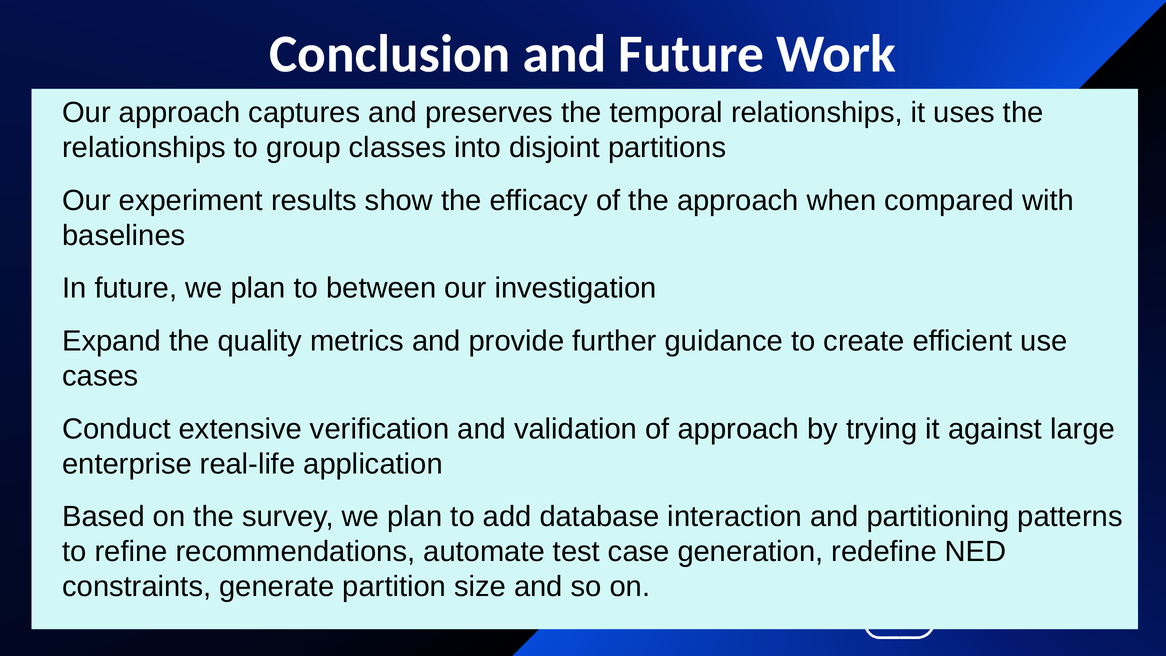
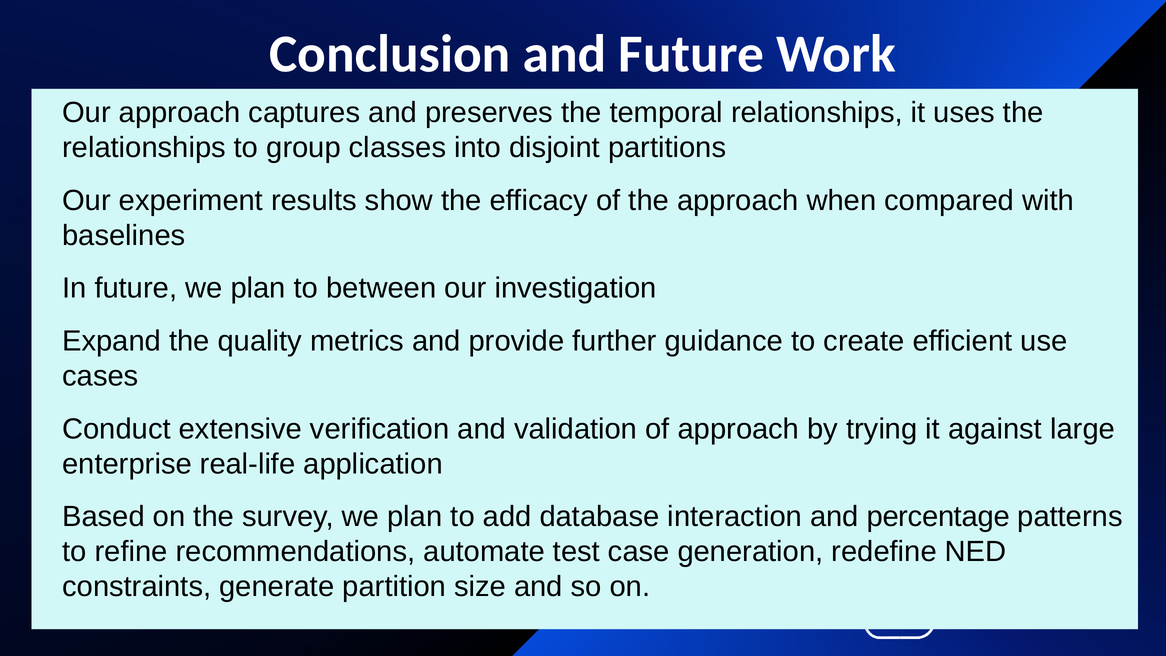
partitioning: partitioning -> percentage (938, 517)
